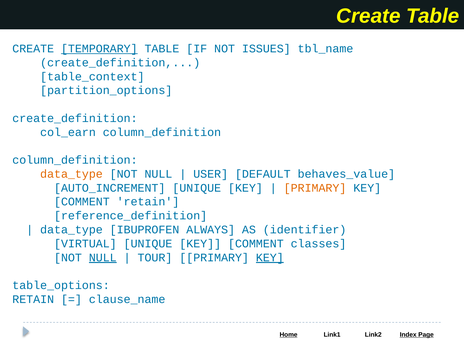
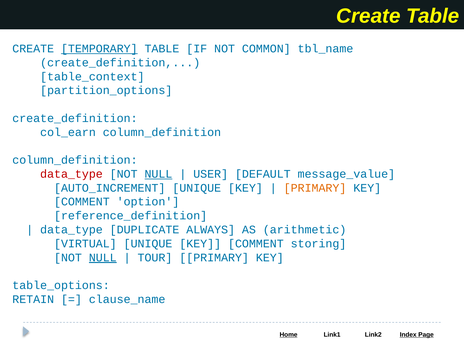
ISSUES: ISSUES -> COMMON (266, 49)
data_type colour: orange -> red (71, 174)
NULL underline: none -> present (158, 174)
behaves_value: behaves_value -> message_value (346, 174)
COMMENT retain: retain -> option (148, 202)
IBUPROFEN: IBUPROFEN -> DUPLICATE (145, 230)
identifier: identifier -> arithmetic (305, 230)
classes: classes -> storing (319, 244)
KEY underline: present -> none (270, 258)
